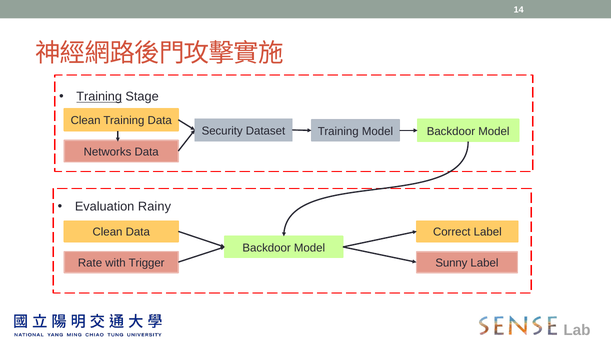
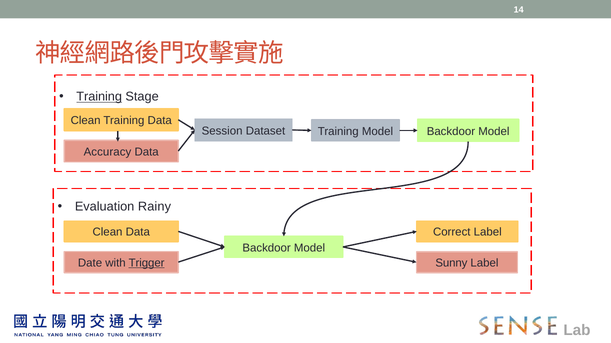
Security: Security -> Session (222, 131)
Networks: Networks -> Accuracy (107, 152)
Rate: Rate -> Date (90, 263)
Trigger underline: none -> present (147, 263)
